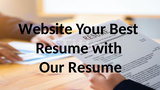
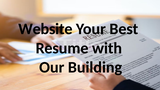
Our Resume: Resume -> Building (95, 67)
